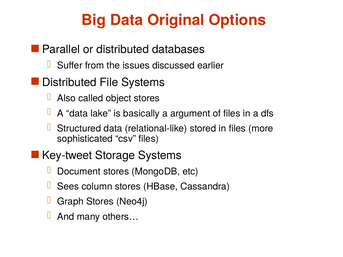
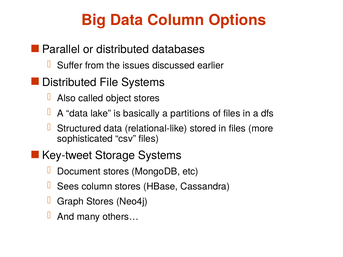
Data Original: Original -> Column (176, 20)
argument: argument -> partitions (190, 114)
